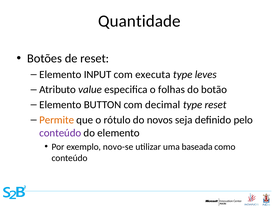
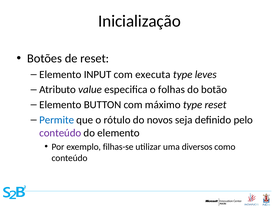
Quantidade: Quantidade -> Inicialização (139, 21)
decimal: decimal -> máximo (163, 105)
Permite colour: orange -> blue (57, 120)
novo-se: novo-se -> filhas-se (118, 147)
baseada: baseada -> diversos (197, 147)
